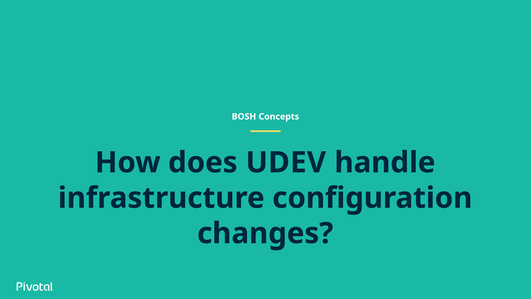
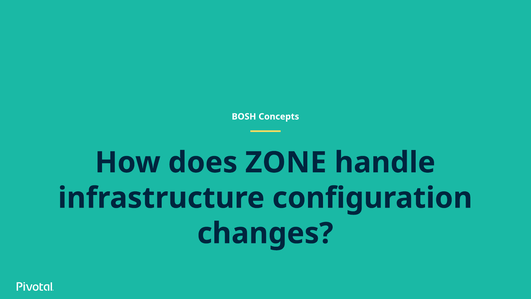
UDEV: UDEV -> ZONE (286, 162)
